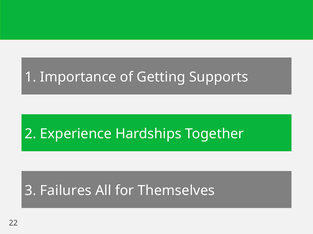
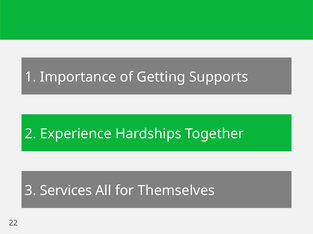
Failures: Failures -> Services (66, 191)
